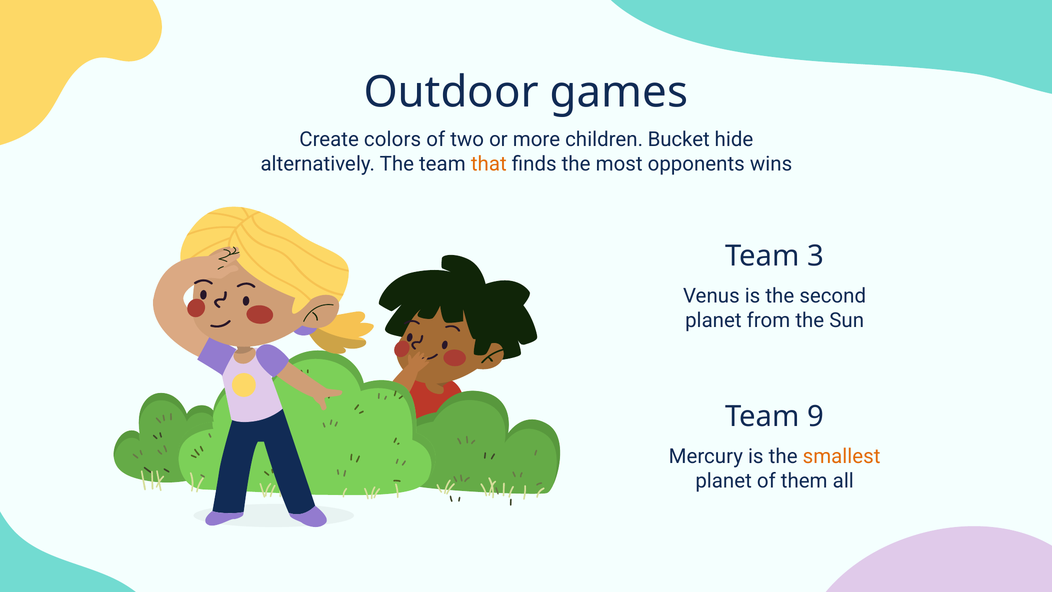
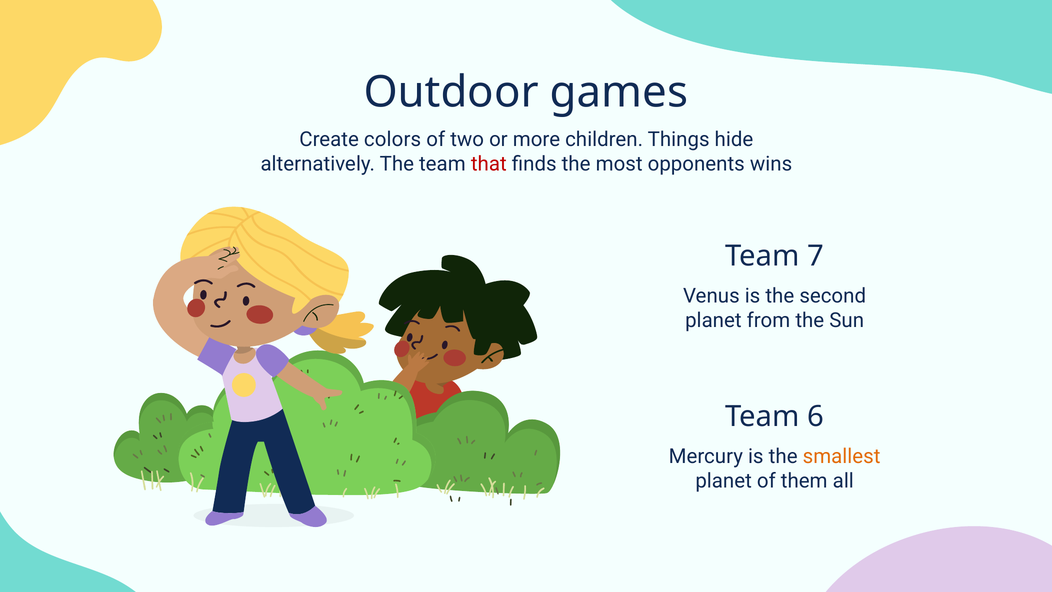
Bucket: Bucket -> Things (679, 139)
that colour: orange -> red (489, 164)
3: 3 -> 7 (816, 256)
9: 9 -> 6 (816, 417)
